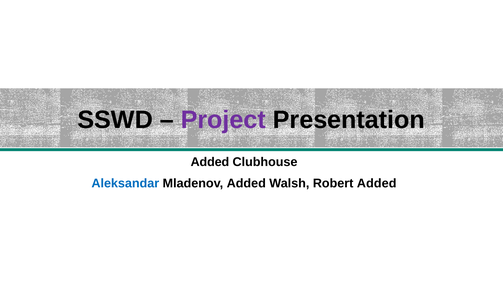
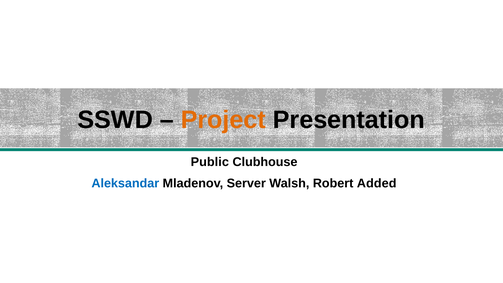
Project colour: purple -> orange (223, 120)
Added: Added -> Public (210, 162)
Mladenov Added: Added -> Server (246, 183)
